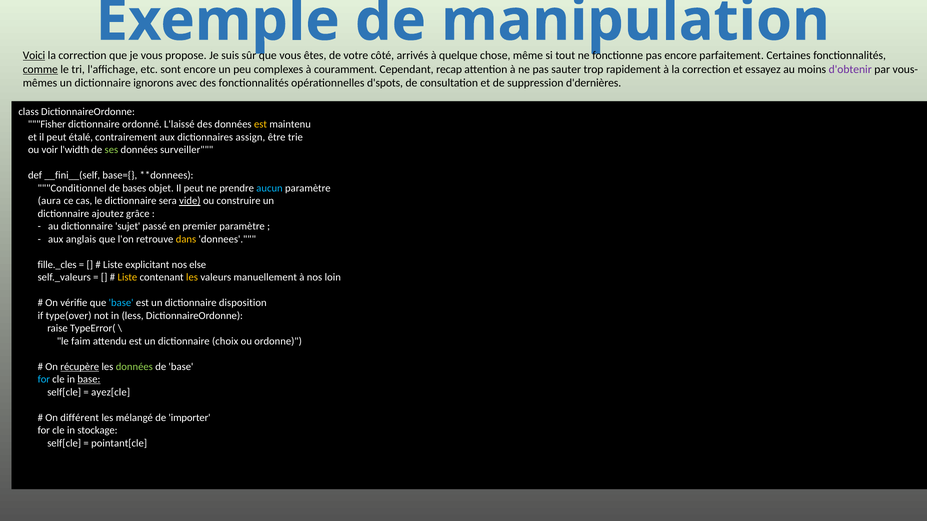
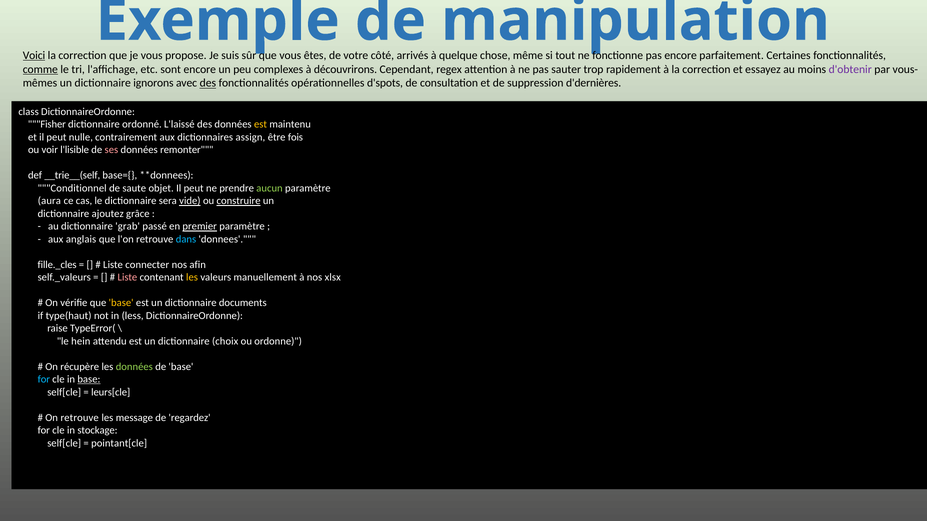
couramment: couramment -> découvrirons (346, 69)
recap: recap -> regex (449, 69)
des underline: none -> present (208, 83)
étalé: étalé -> nulle (81, 137)
trie: trie -> fois (295, 137)
l'width: l'width -> l'lisible (75, 150)
ses colour: light green -> pink (111, 150)
surveiller: surveiller -> remonter (187, 150)
__fini__(self: __fini__(self -> __trie__(self (72, 176)
bases: bases -> saute (134, 188)
aucun colour: light blue -> light green (270, 188)
construire underline: none -> present (239, 201)
sujet: sujet -> grab (128, 227)
premier underline: none -> present (200, 227)
dans colour: yellow -> light blue (186, 239)
explicitant: explicitant -> connecter (147, 265)
else: else -> afin (198, 265)
Liste colour: yellow -> pink (127, 278)
loin: loin -> xlsx (333, 278)
base colour: light blue -> yellow (121, 303)
disposition: disposition -> documents (243, 303)
type(over: type(over -> type(haut (69, 316)
faim: faim -> hein (81, 341)
récupère underline: present -> none (80, 367)
ayez[cle: ayez[cle -> leurs[cle (111, 392)
On différent: différent -> retrouve (80, 418)
mélangé: mélangé -> message (134, 418)
importer: importer -> regardez (190, 418)
